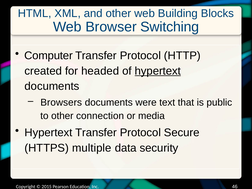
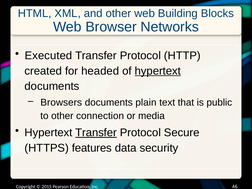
Switching: Switching -> Networks (170, 27)
Computer: Computer -> Executed (48, 56)
were: were -> plain (146, 102)
Transfer underline: none -> present (96, 133)
multiple: multiple -> features (92, 148)
